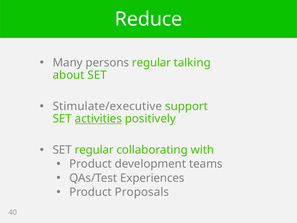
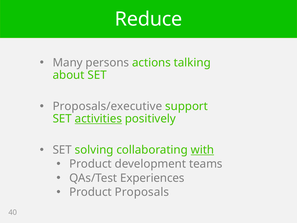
persons regular: regular -> actions (151, 63)
Stimulate/executive: Stimulate/executive -> Proposals/executive (107, 106)
SET regular: regular -> solving (94, 150)
with underline: none -> present (202, 150)
